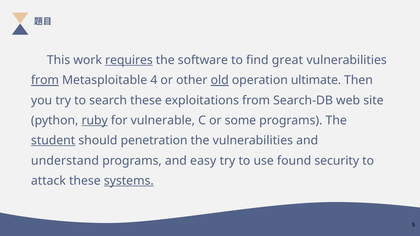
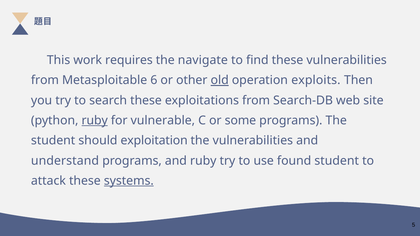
requires underline: present -> none (129, 60)
software: software -> navigate (203, 60)
find great: great -> these (288, 60)
from underline: present -> none (45, 80)
4: 4 -> 6 (154, 80)
ultimate: ultimate -> exploits (316, 80)
student underline: present -> none (53, 141)
penetration: penetration -> exploitation (154, 141)
and easy: easy -> ruby (203, 161)
found security: security -> student (337, 161)
